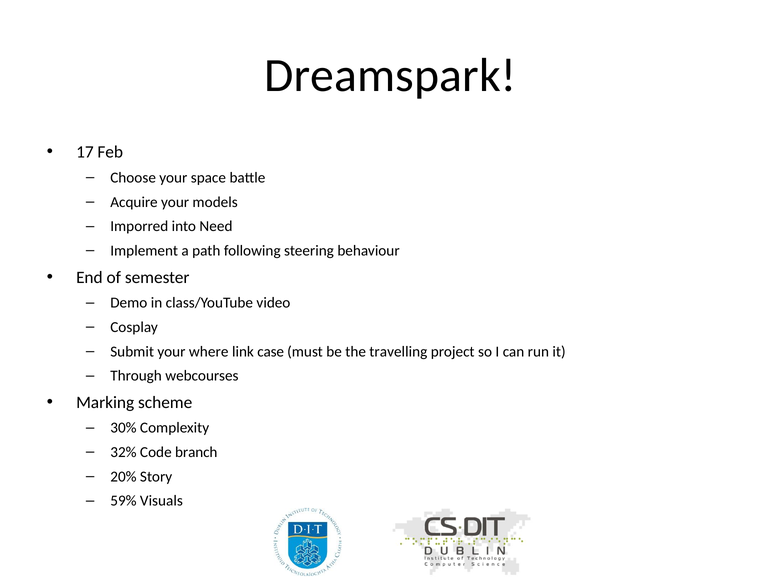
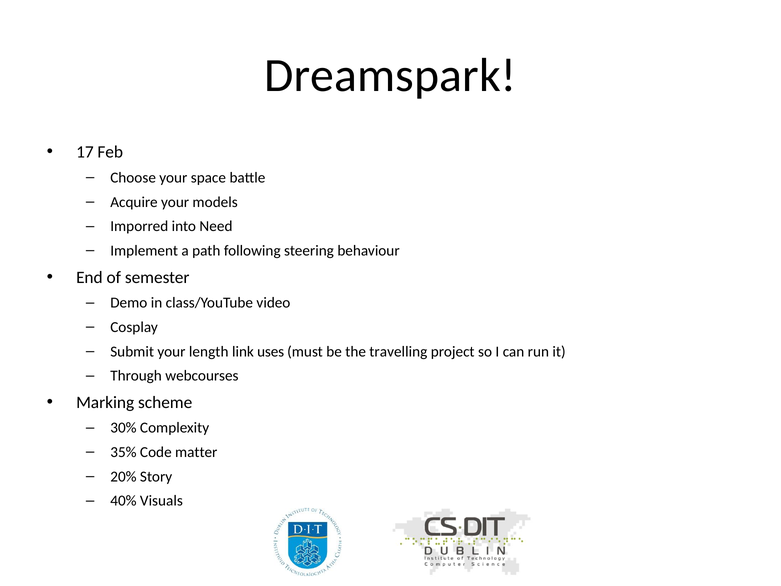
where: where -> length (209, 351)
case: case -> uses (271, 351)
32%: 32% -> 35% (123, 452)
branch: branch -> matter (196, 452)
59%: 59% -> 40% (123, 501)
